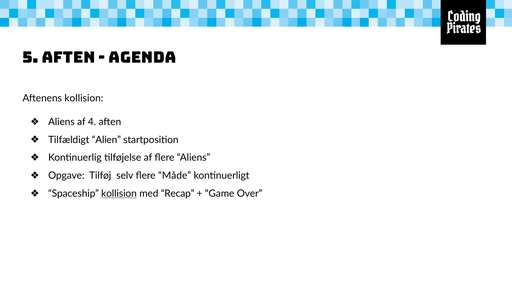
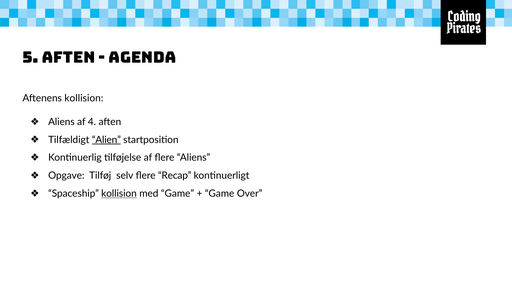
Alien underline: none -> present (106, 140)
Måde: Måde -> Recap (175, 176)
med Recap: Recap -> Game (178, 194)
